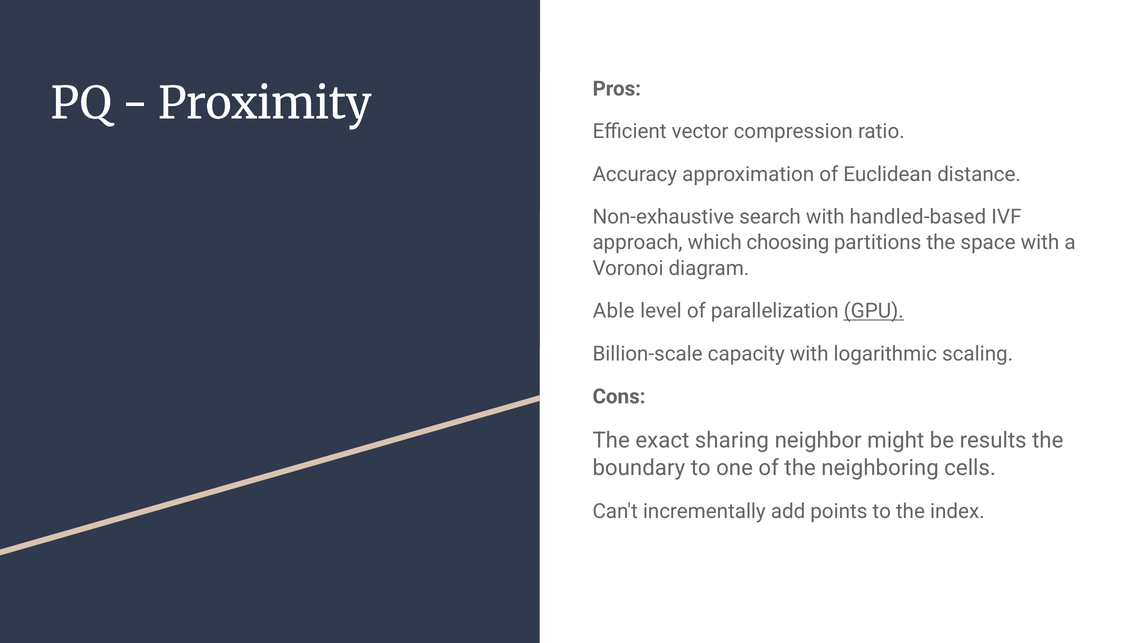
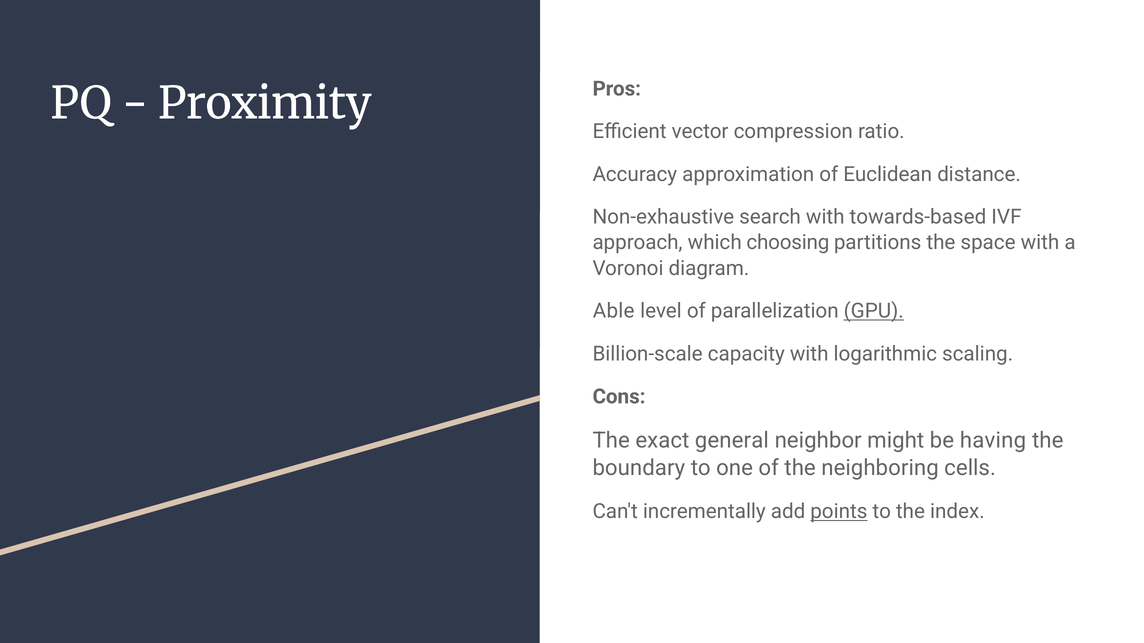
handled-based: handled-based -> towards-based (918, 217)
sharing: sharing -> general (732, 441)
results: results -> having (993, 441)
points underline: none -> present (839, 512)
